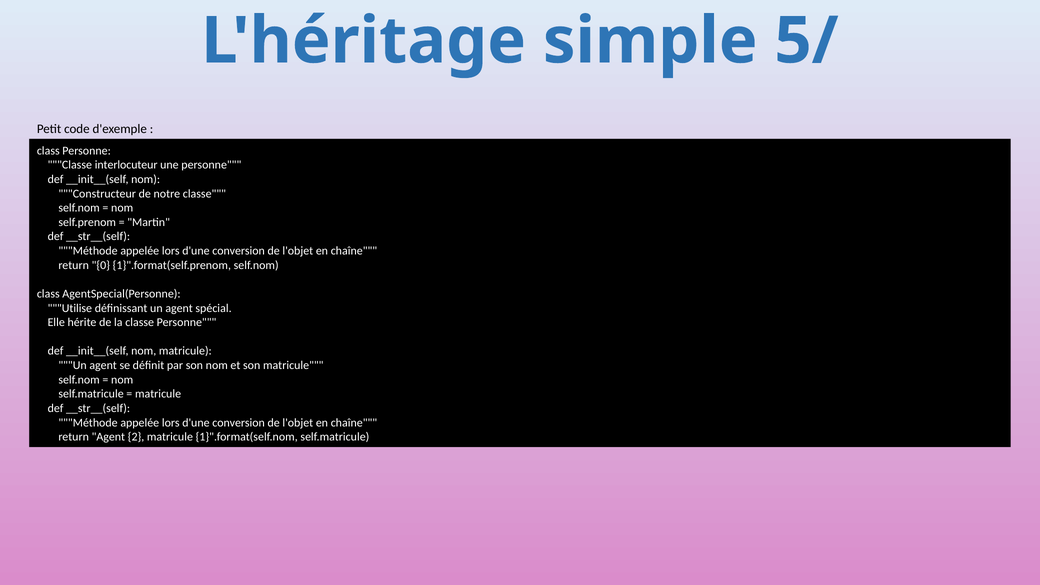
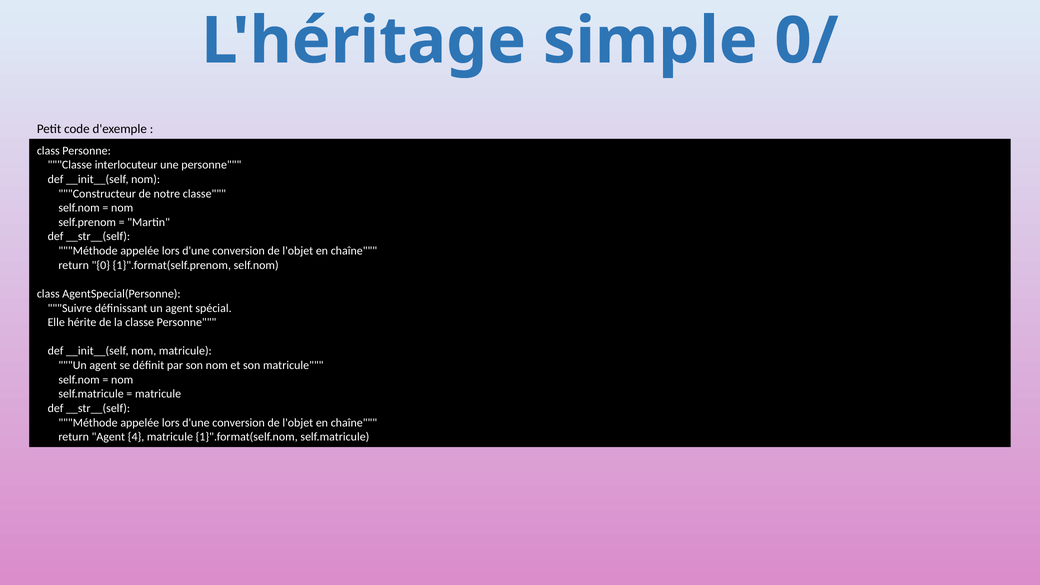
5/: 5/ -> 0/ (807, 41)
Utilise: Utilise -> Suivre (70, 308)
2: 2 -> 4 (136, 437)
